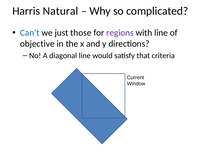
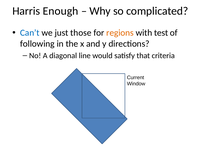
Natural: Natural -> Enough (61, 11)
regions colour: purple -> orange (120, 33)
with line: line -> test (161, 33)
objective: objective -> following (37, 44)
